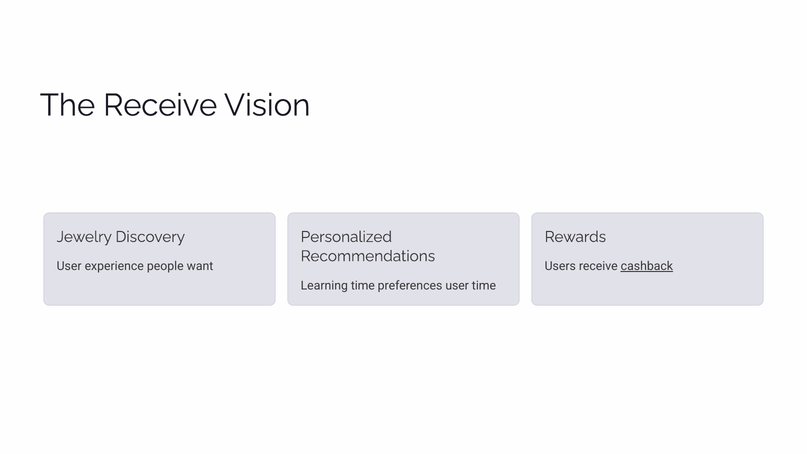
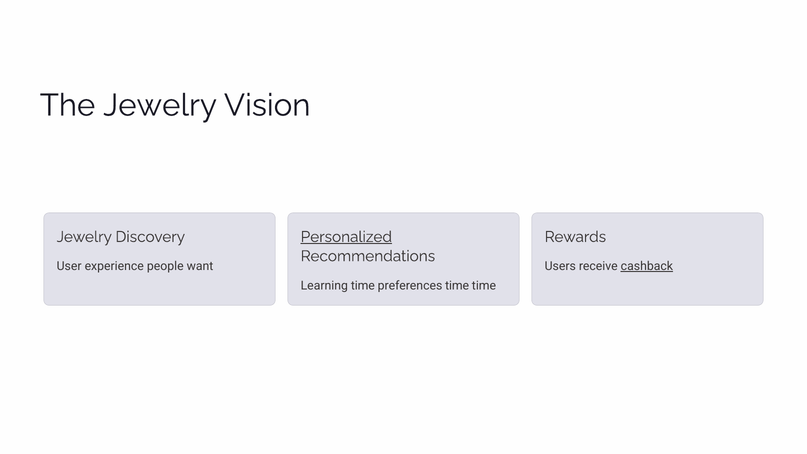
The Receive: Receive -> Jewelry (160, 105)
Personalized underline: none -> present (346, 237)
preferences user: user -> time (457, 286)
